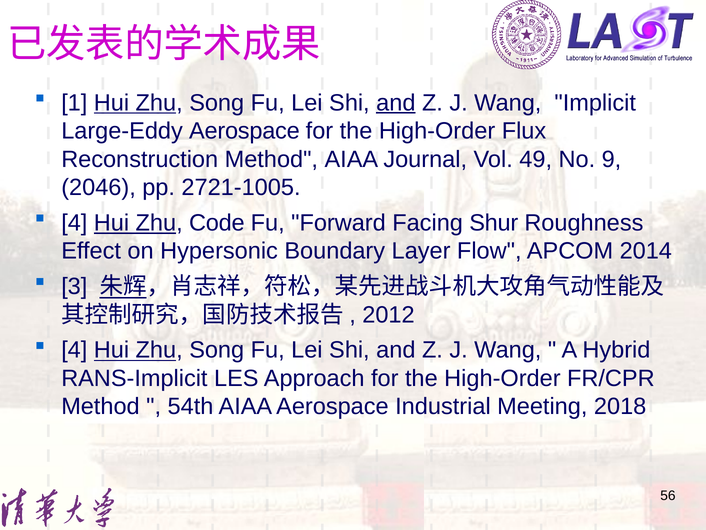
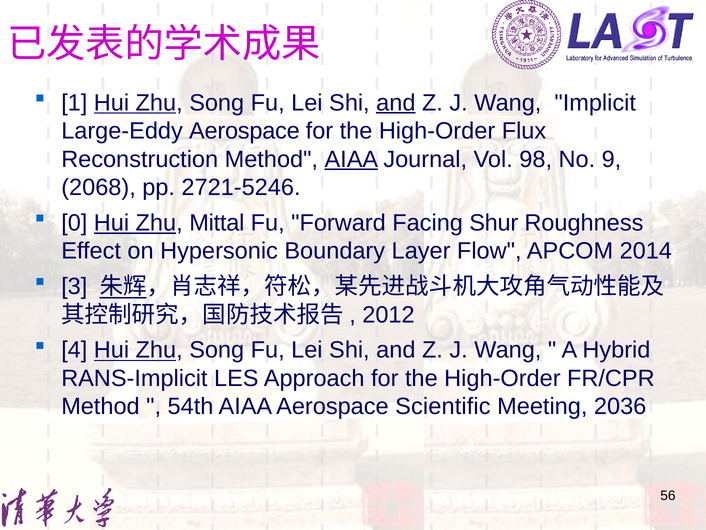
AIAA underline: none -> present (351, 159)
49: 49 -> 98 (536, 159)
2046: 2046 -> 2068 (99, 187)
2721-1005: 2721-1005 -> 2721-5246 (241, 187)
4: 4 -> 0 (74, 223)
Code: Code -> Mittal (217, 223)
Industrial: Industrial -> Scientific (443, 406)
2018: 2018 -> 2036 (620, 406)
